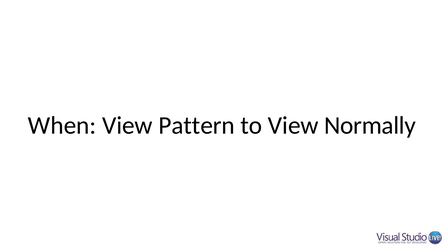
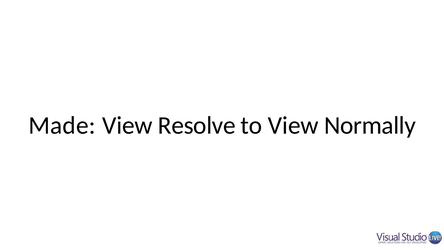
When: When -> Made (62, 125)
Pattern: Pattern -> Resolve (197, 125)
